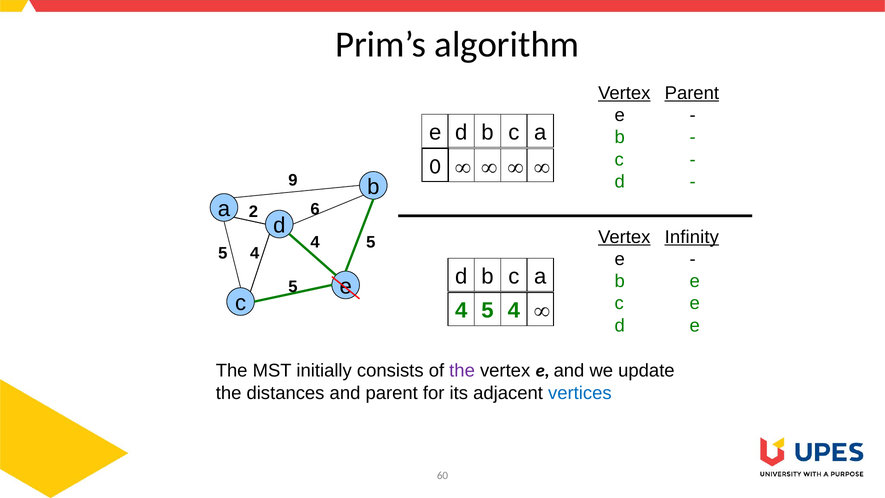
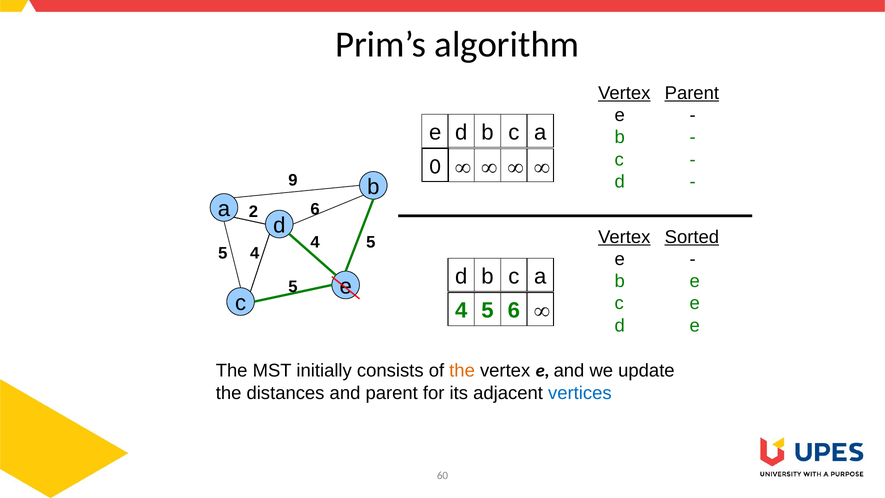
Infinity: Infinity -> Sorted (692, 237)
5 4: 4 -> 6 (514, 311)
the colour: purple -> orange (462, 371)
